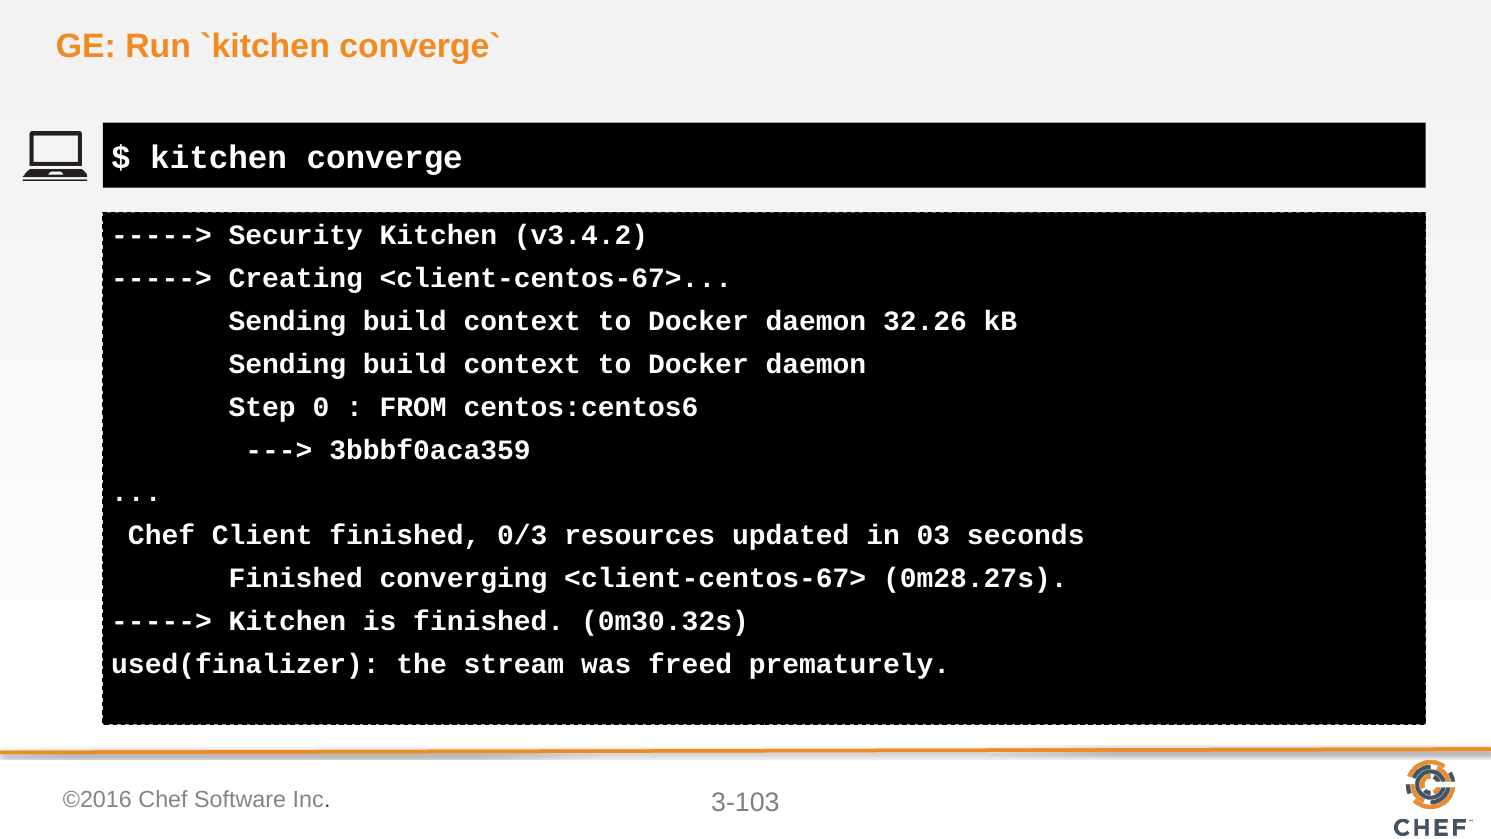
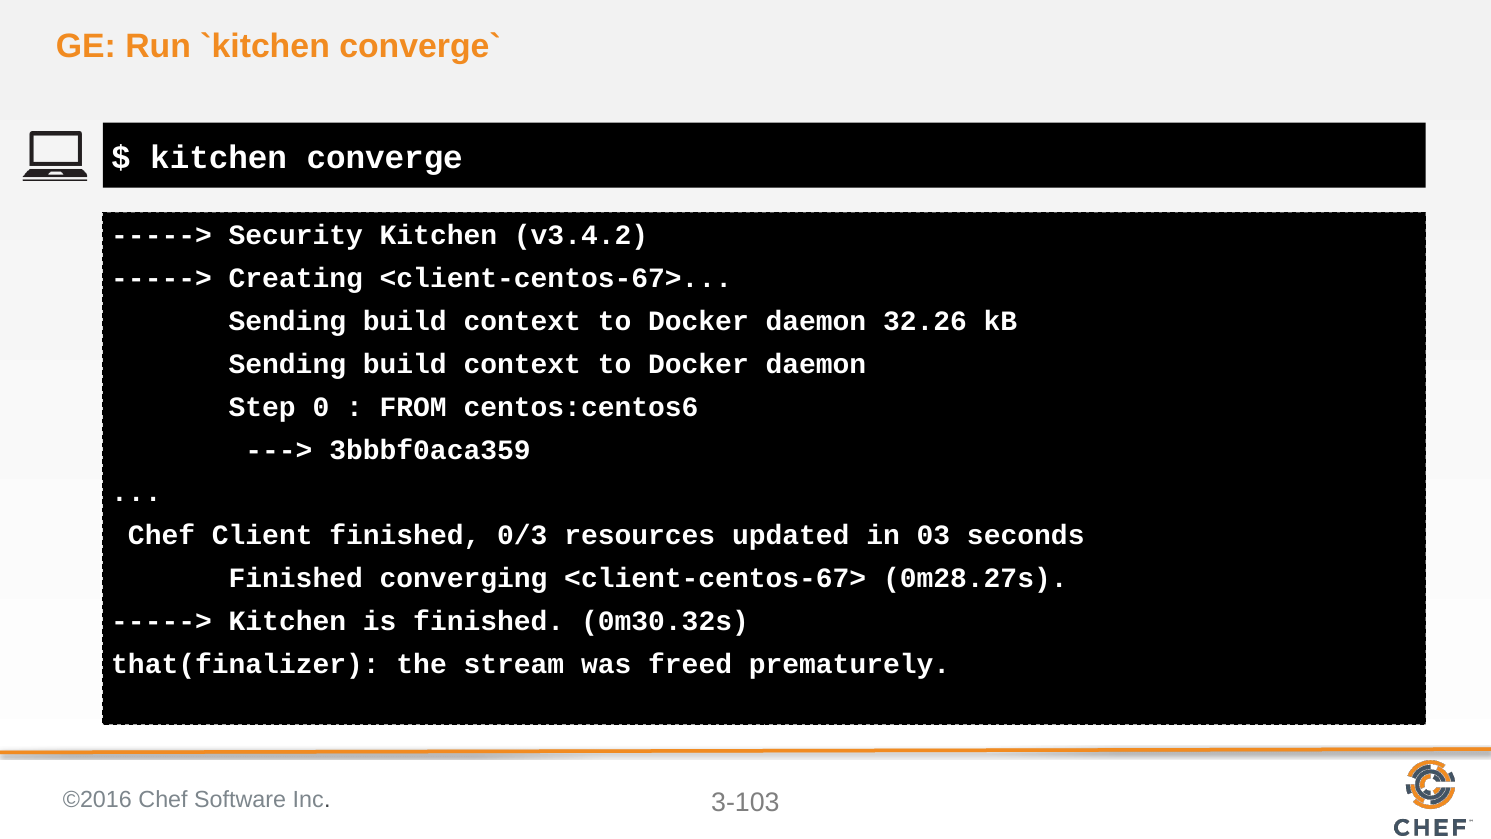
used(finalizer: used(finalizer -> that(finalizer (245, 664)
